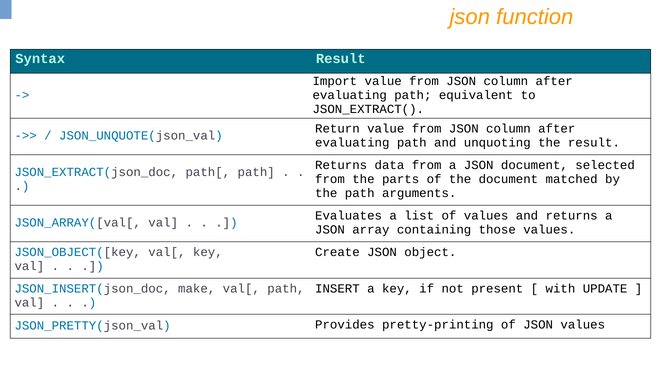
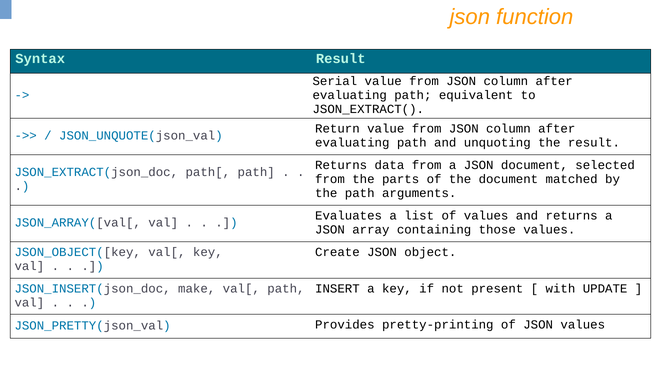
Import: Import -> Serial (335, 81)
